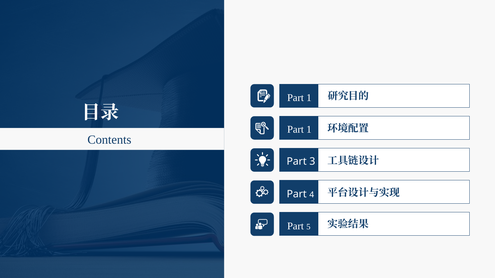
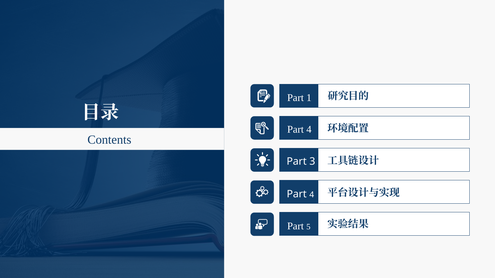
1: 1 -> 4 (309, 130)
